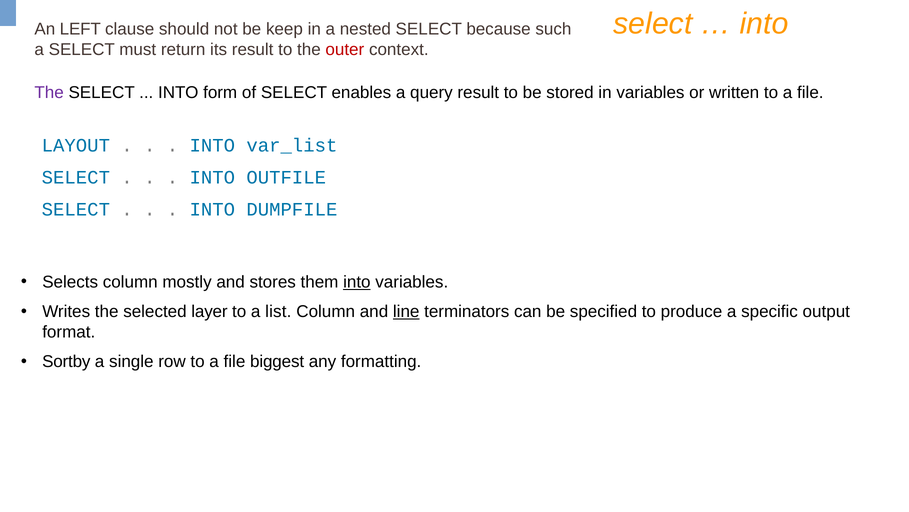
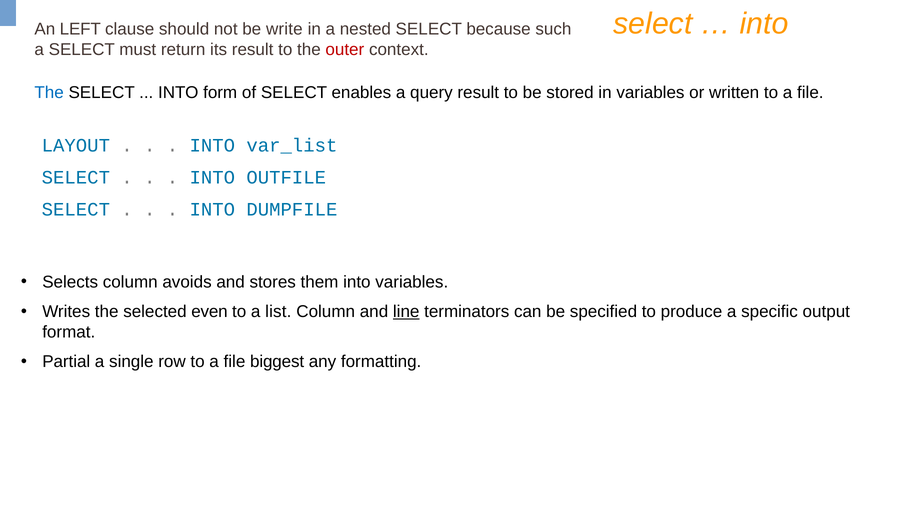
keep: keep -> write (284, 29)
The colour: purple -> blue (49, 93)
mostly: mostly -> avoids (187, 282)
into underline: present -> none (357, 282)
layer: layer -> even (209, 311)
Sortby: Sortby -> Partial (66, 361)
